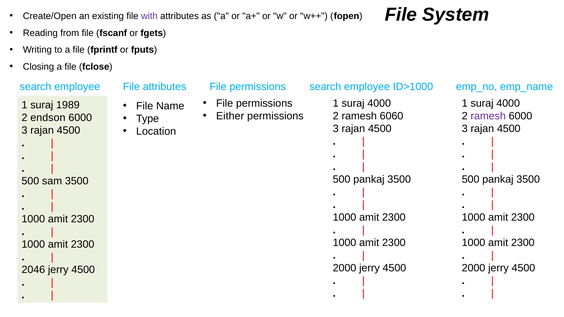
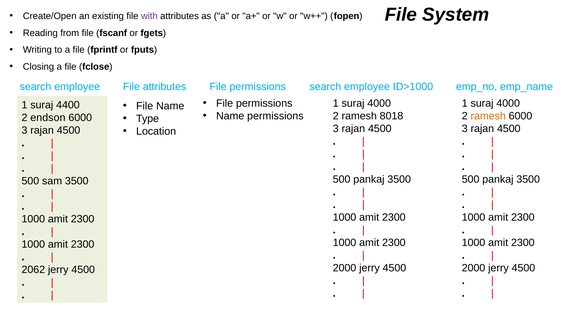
1989: 1989 -> 4400 (68, 105)
Either: Either -> Name (230, 116)
6060: 6060 -> 8018 (391, 116)
ramesh colour: purple -> orange (488, 116)
2046: 2046 -> 2062 (33, 270)
